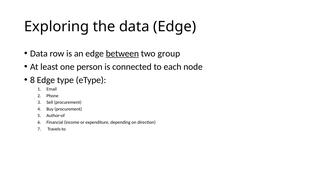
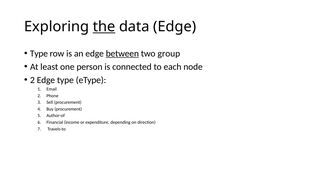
the underline: none -> present (104, 27)
Data: Data -> Type (39, 54)
8: 8 -> 2 (32, 80)
